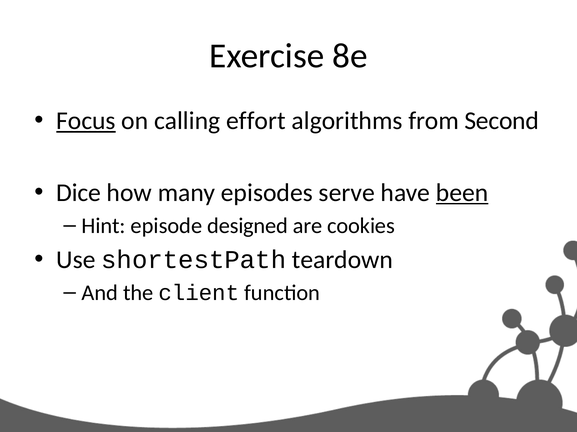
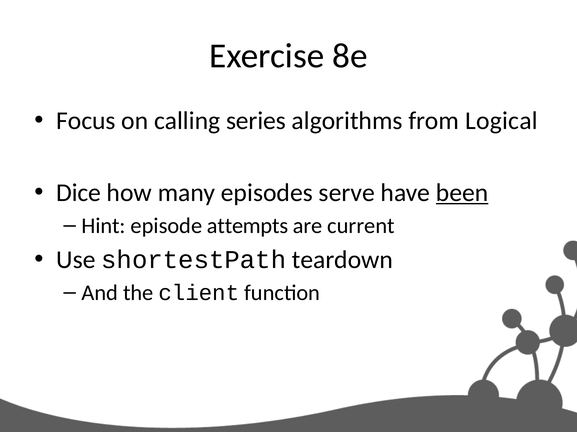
Focus underline: present -> none (86, 121)
effort: effort -> series (256, 121)
Second: Second -> Logical (501, 121)
designed: designed -> attempts (248, 226)
cookies: cookies -> current (361, 226)
